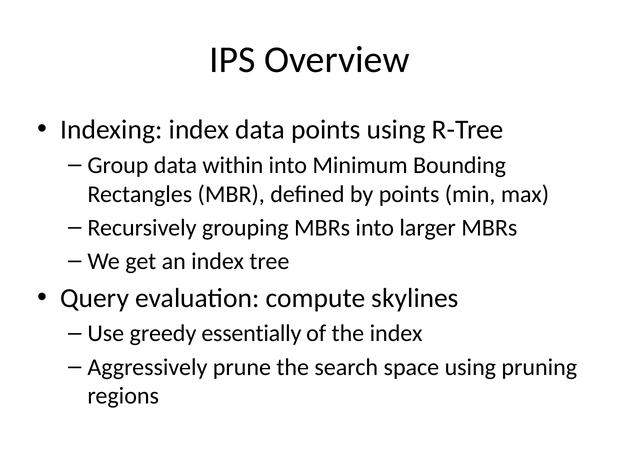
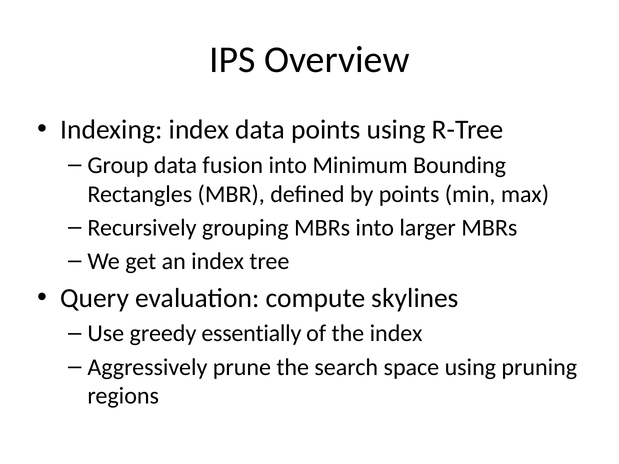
within: within -> fusion (233, 165)
